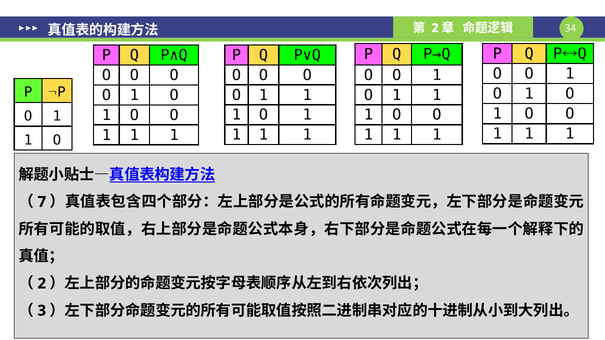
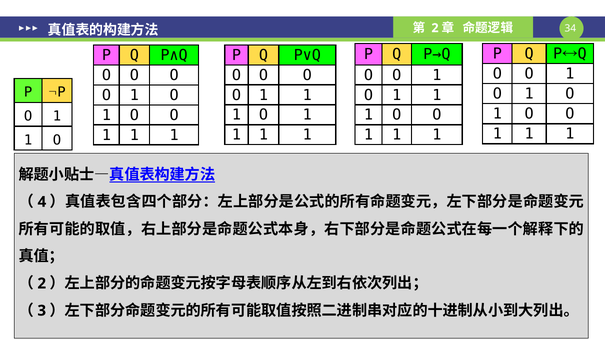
7: 7 -> 4 (42, 202)
